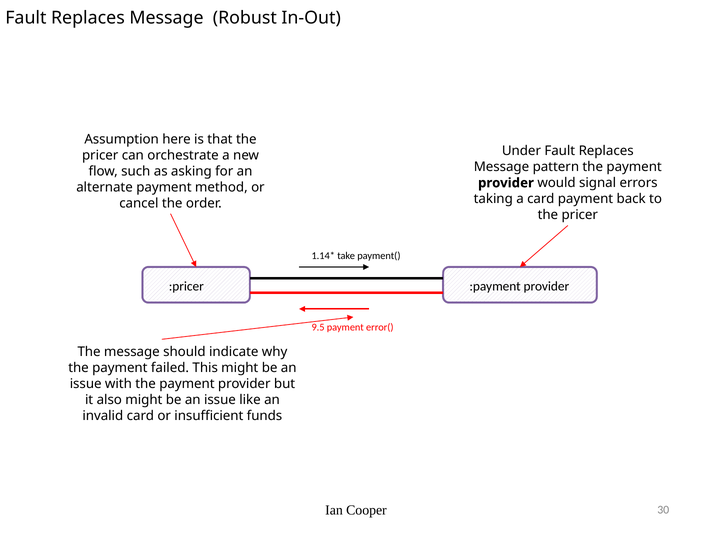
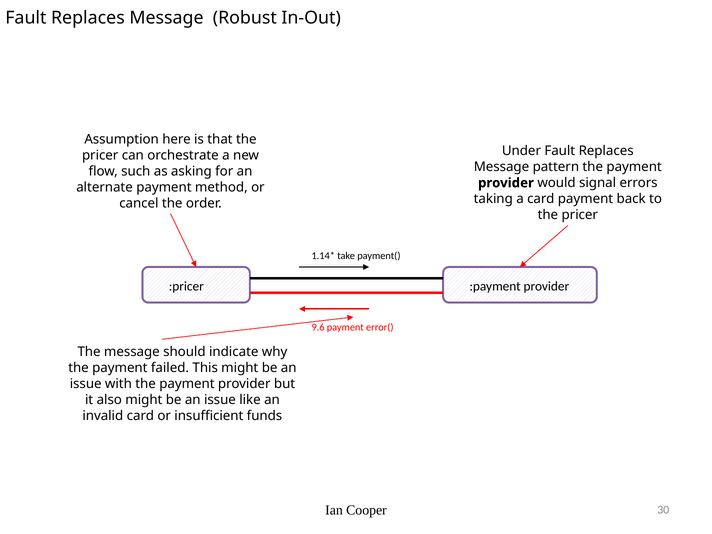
9.5: 9.5 -> 9.6 (318, 327)
